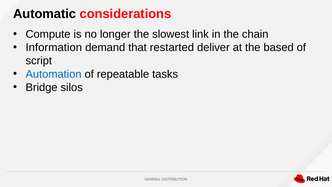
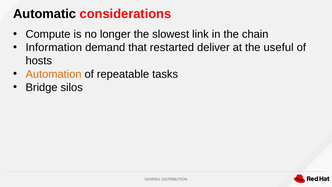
based: based -> useful (279, 47)
script: script -> hosts (39, 61)
Automation colour: blue -> orange (54, 74)
